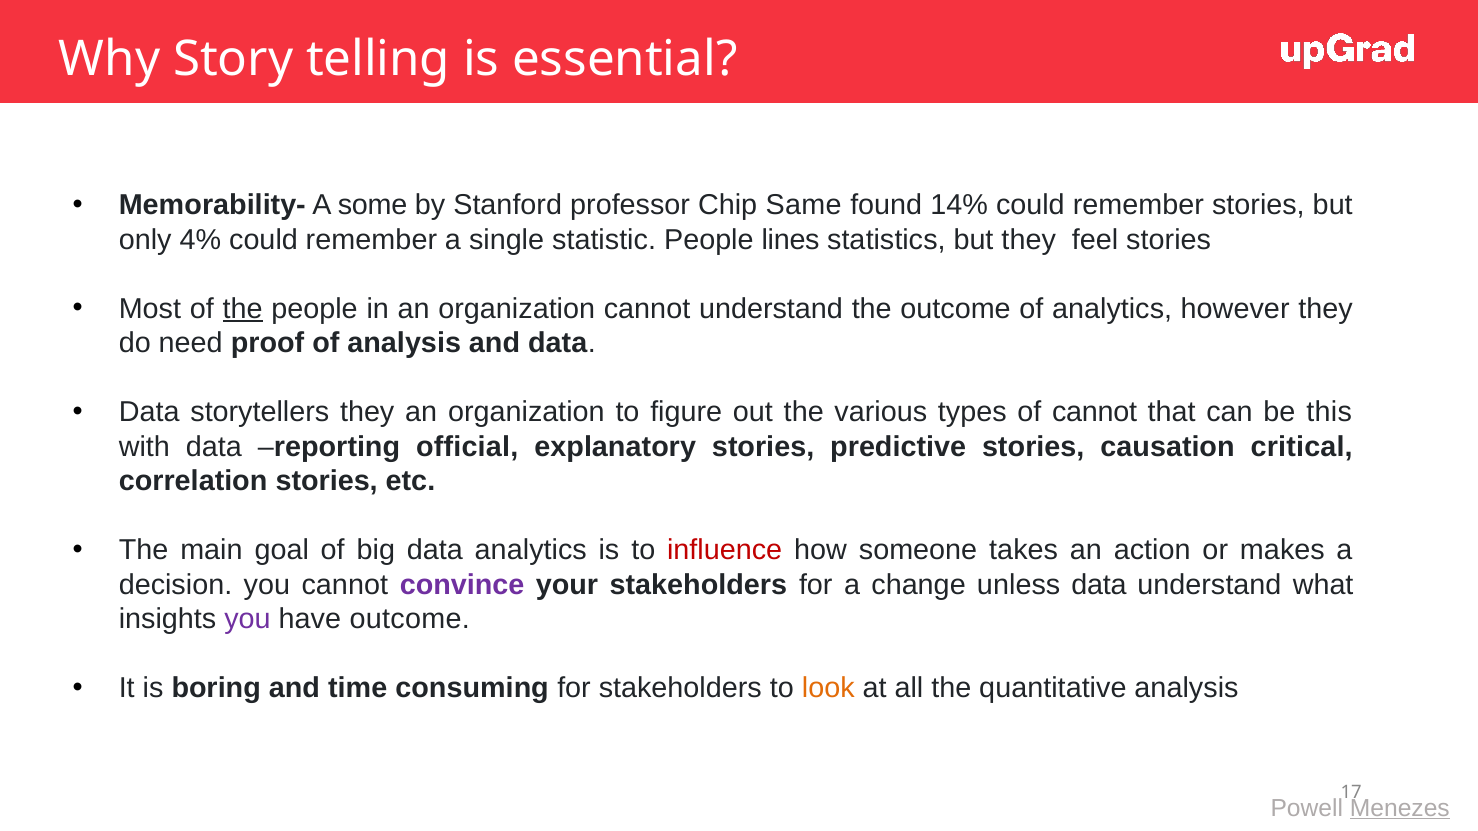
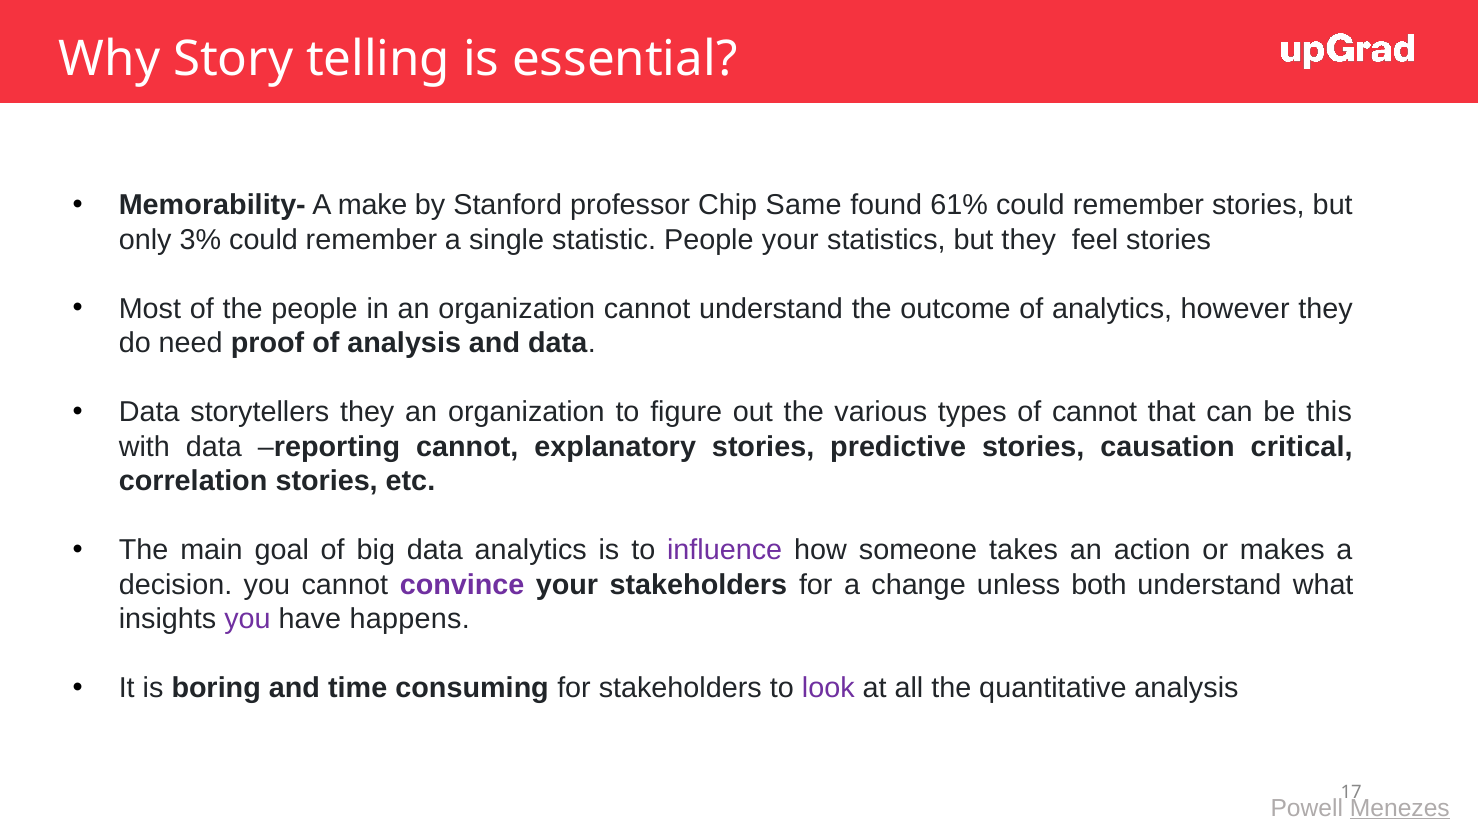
some: some -> make (373, 205)
14%: 14% -> 61% (959, 205)
4%: 4% -> 3% (200, 240)
People lines: lines -> your (790, 240)
the underline: present -> none (243, 309)
reporting official: official -> cannot (467, 447)
influence colour: red -> purple (725, 550)
unless data: data -> both (1099, 585)
have outcome: outcome -> happens (410, 619)
look colour: orange -> purple (828, 688)
